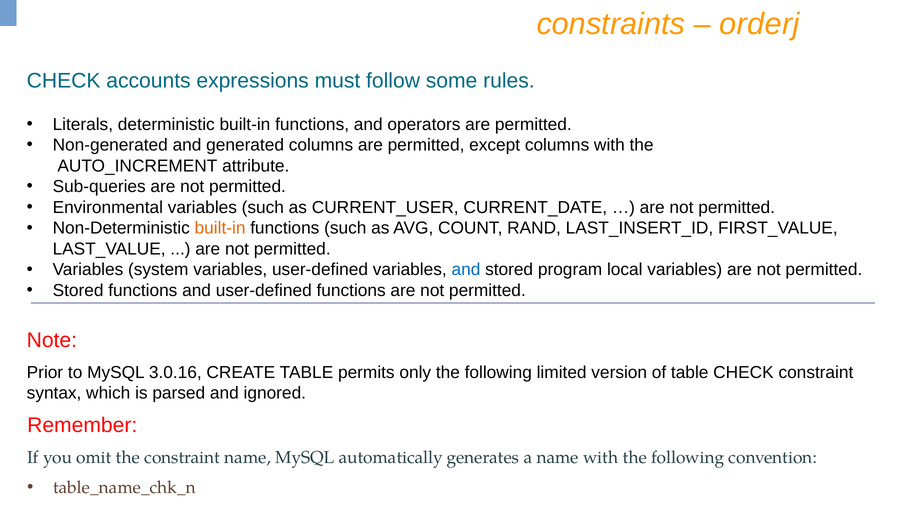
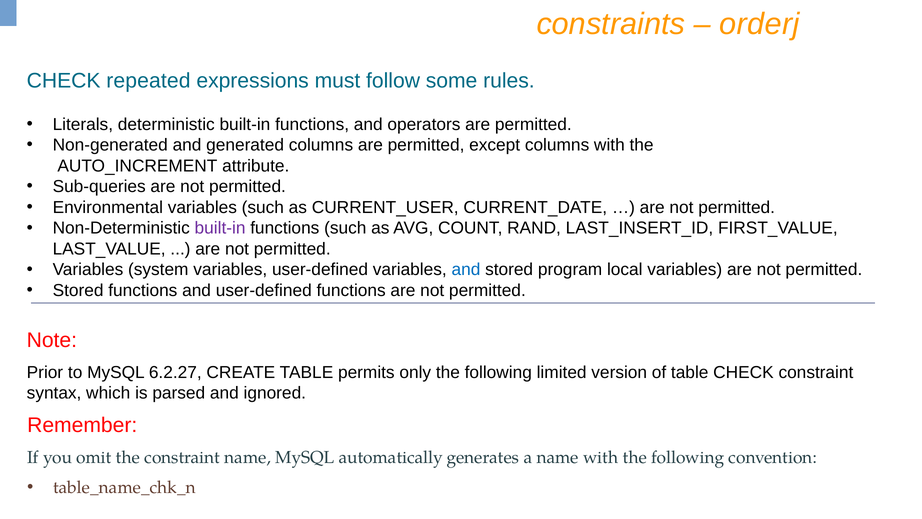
accounts: accounts -> repeated (148, 81)
built-in colour: orange -> purple (220, 228)
3.0.16: 3.0.16 -> 6.2.27 (175, 372)
